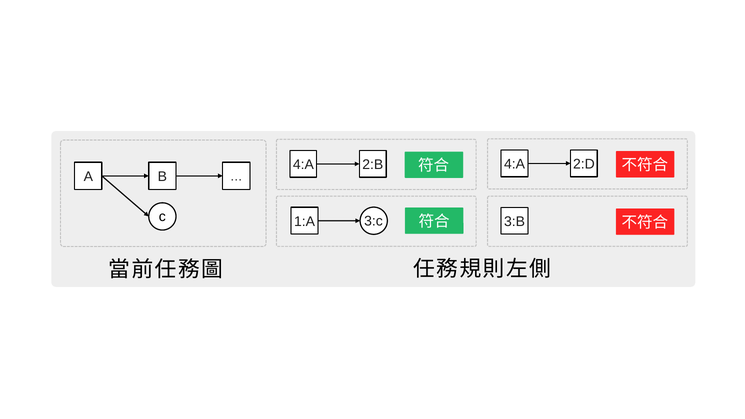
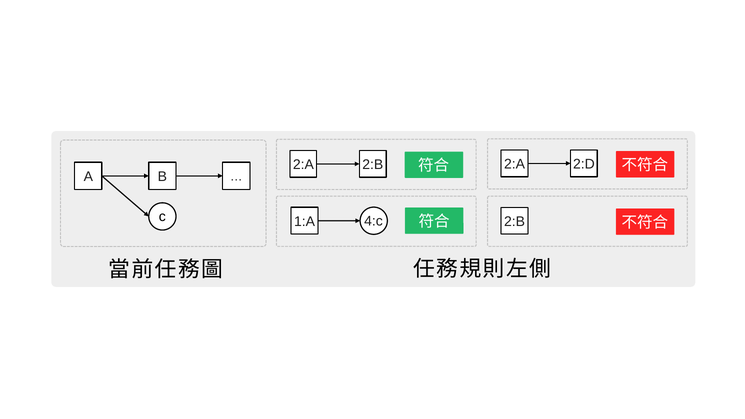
4:A: 4:A -> 2:A (515, 164)
4:A: 4:A -> 2:A (303, 165)
3:c: 3:c -> 4:c (374, 221)
3:B: 3:B -> 2:B (515, 222)
